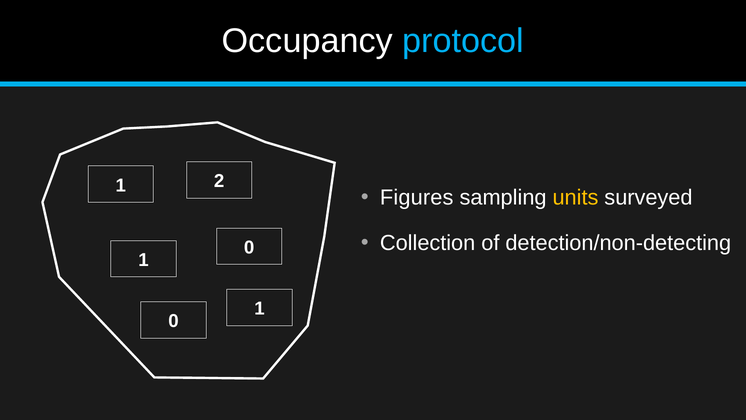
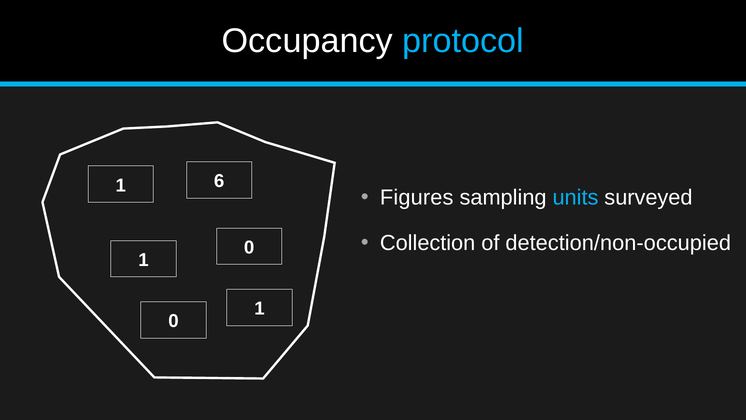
2: 2 -> 6 (219, 181)
units colour: yellow -> light blue (575, 197)
detection/non-detecting: detection/non-detecting -> detection/non-occupied (618, 243)
